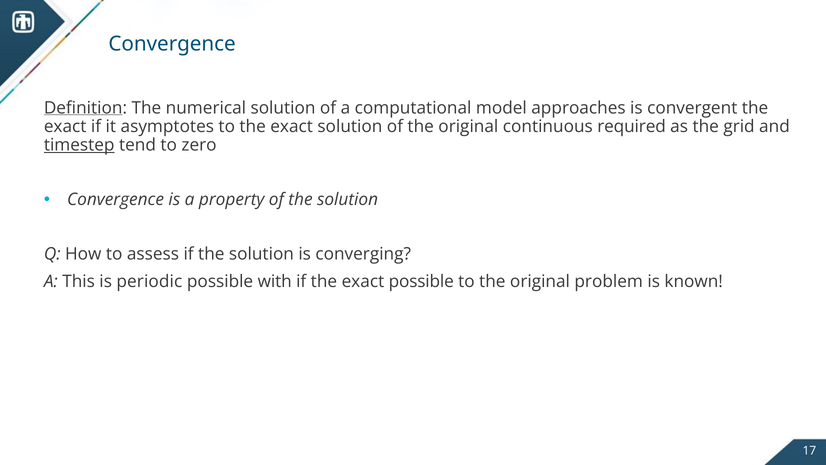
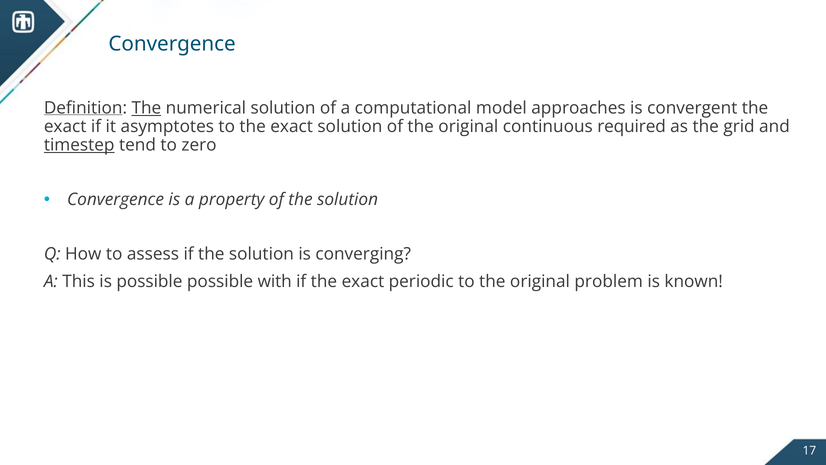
The underline: none -> present (146, 108)
is periodic: periodic -> possible (149, 281)
exact possible: possible -> periodic (421, 281)
